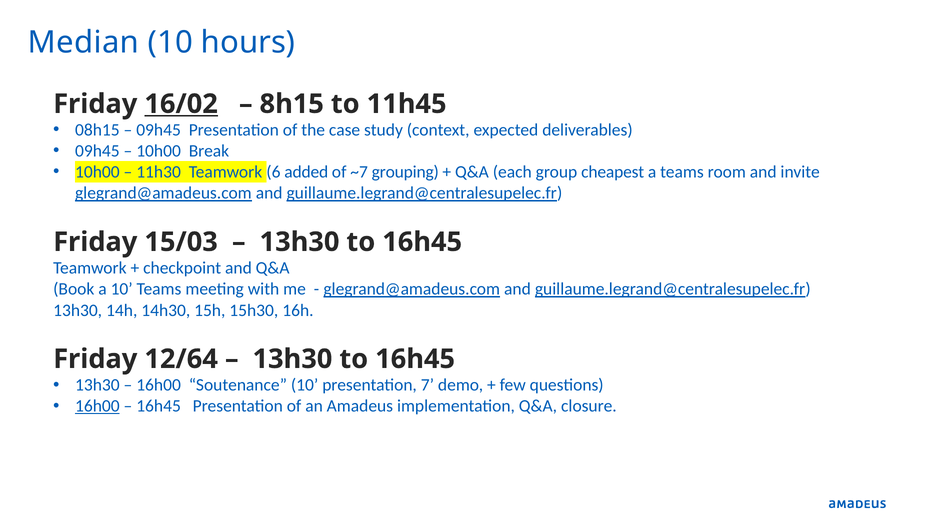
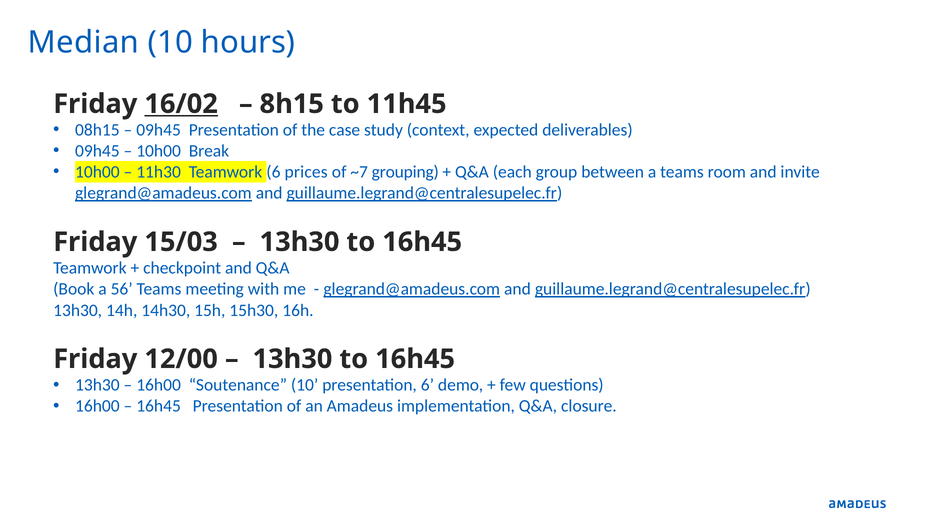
added: added -> prices (306, 172)
cheapest: cheapest -> between (613, 172)
a 10: 10 -> 56 (122, 289)
12/64: 12/64 -> 12/00 (181, 359)
presentation 7: 7 -> 6 (427, 385)
16h00 underline: present -> none (97, 406)
